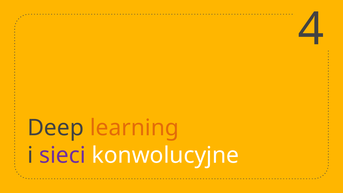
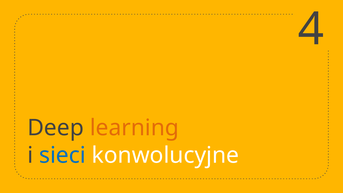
sieci colour: purple -> blue (62, 155)
